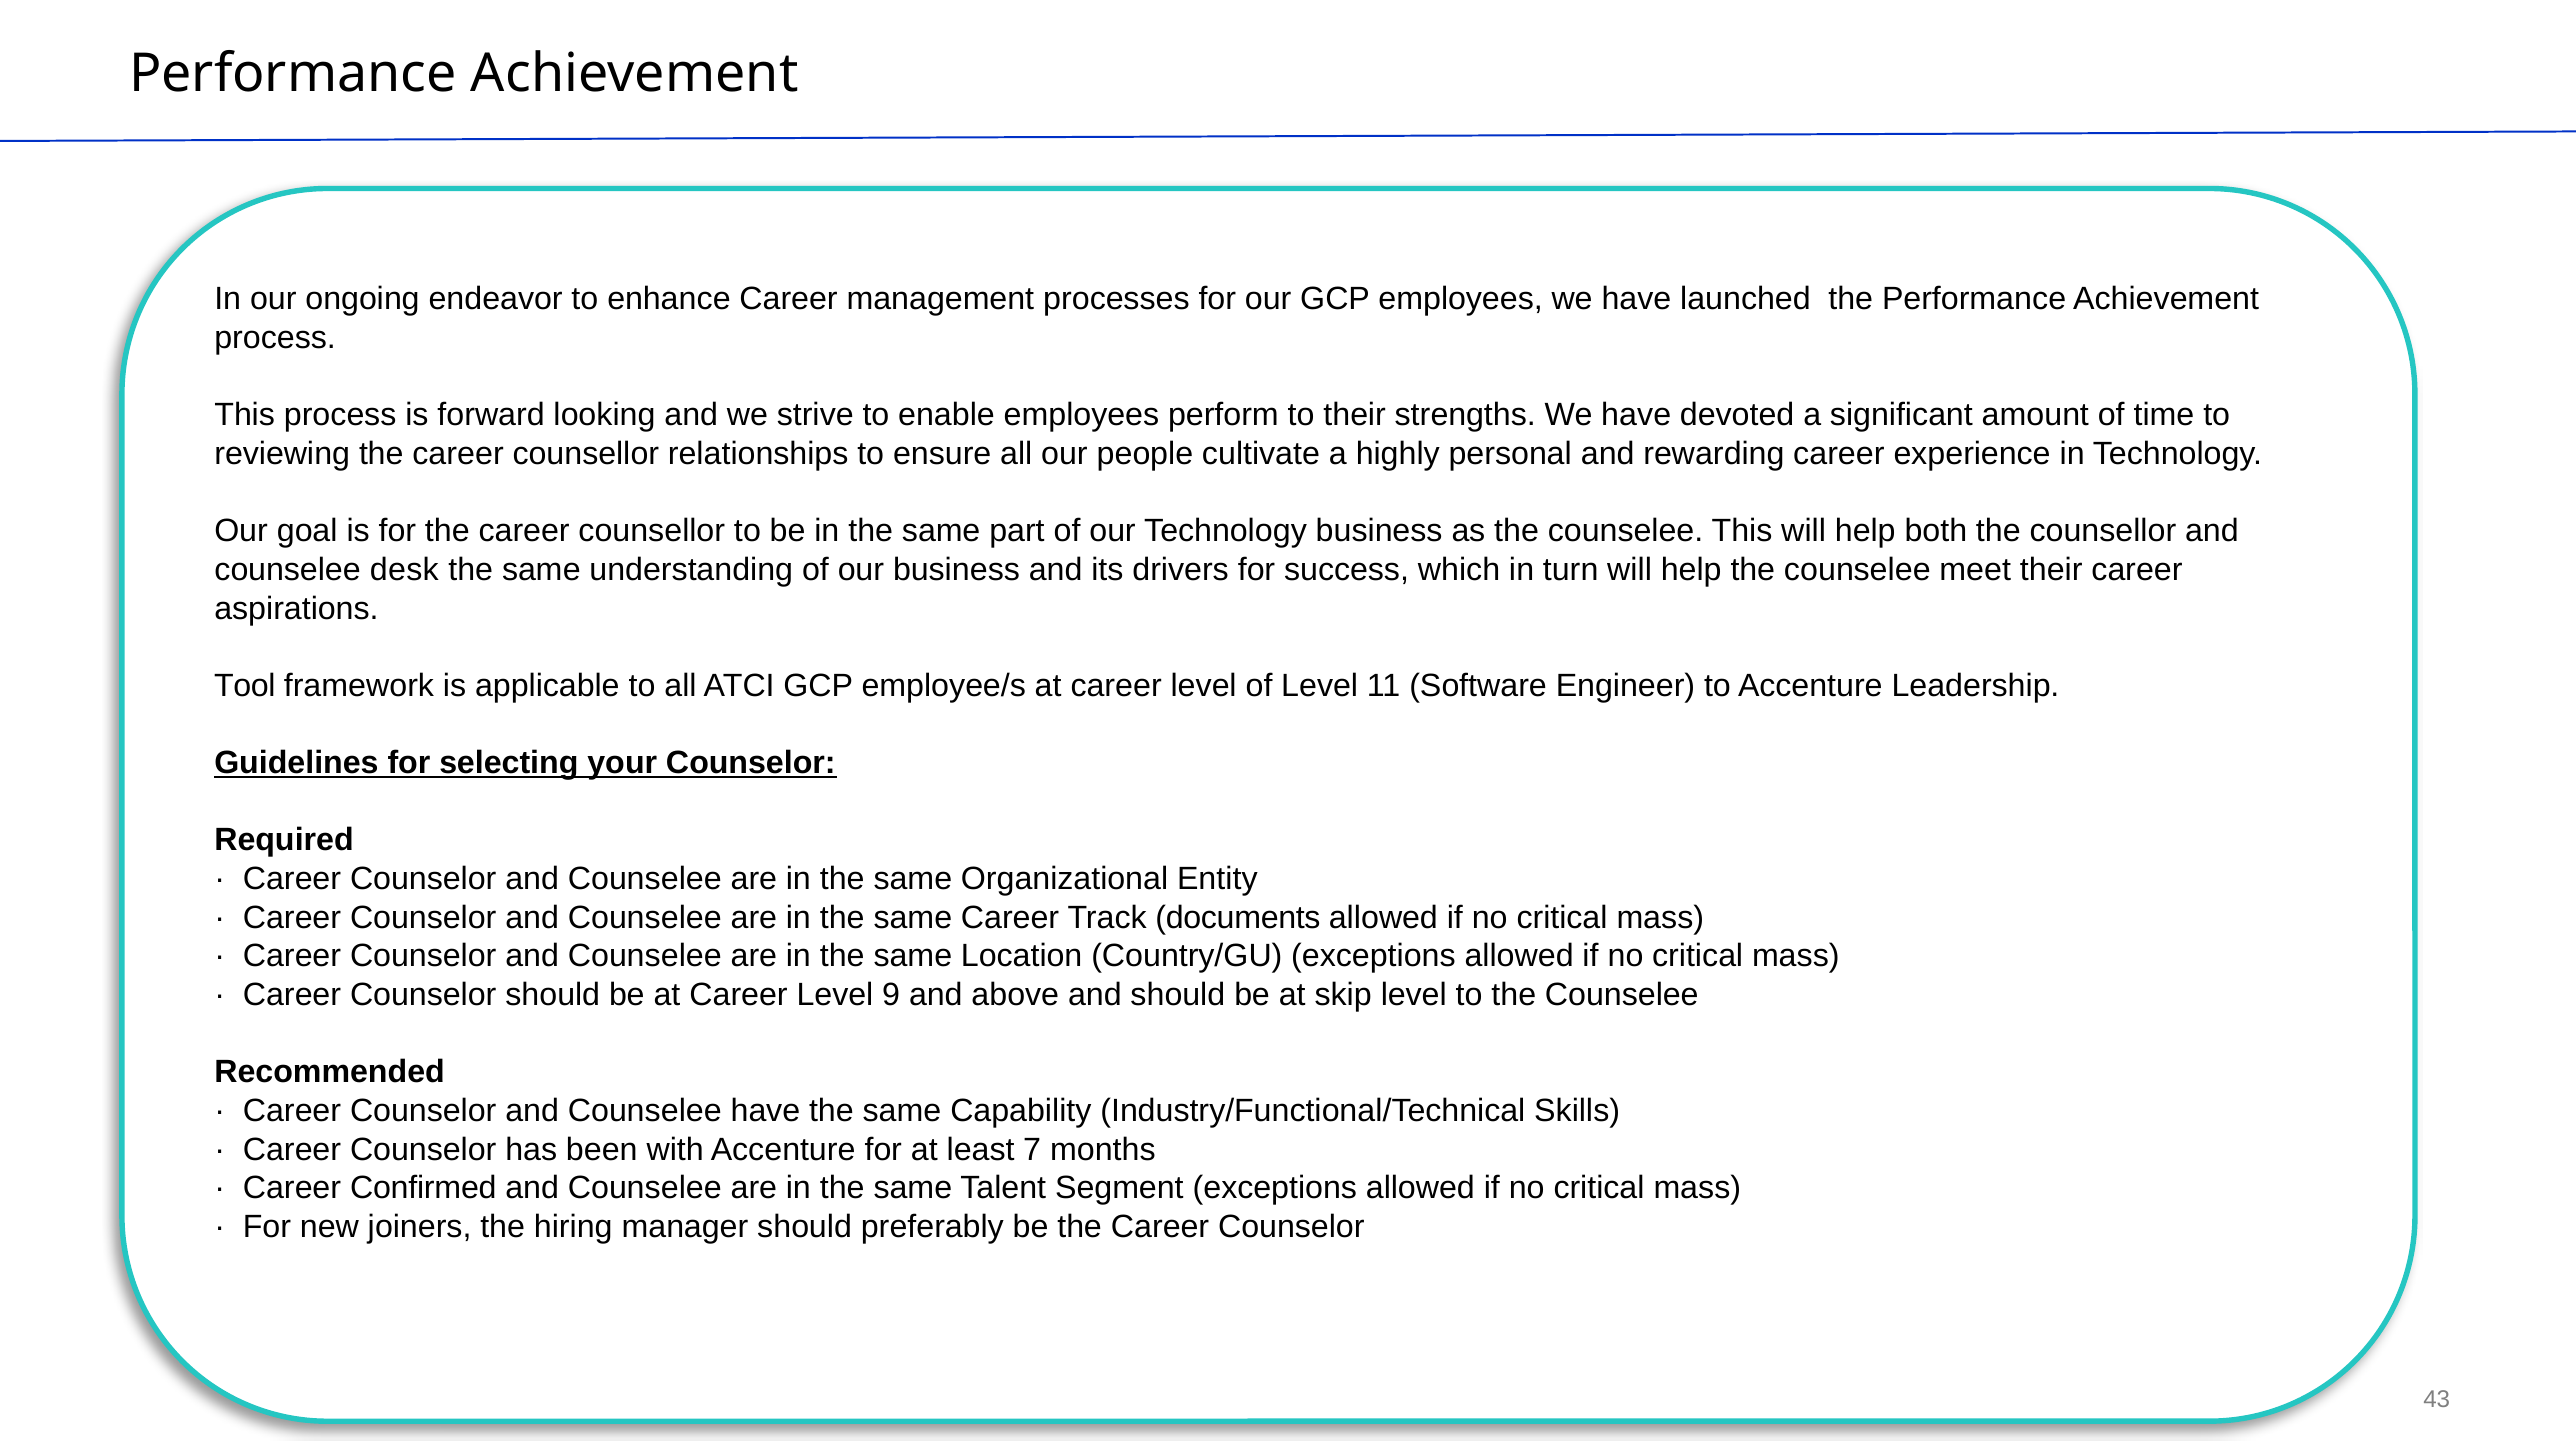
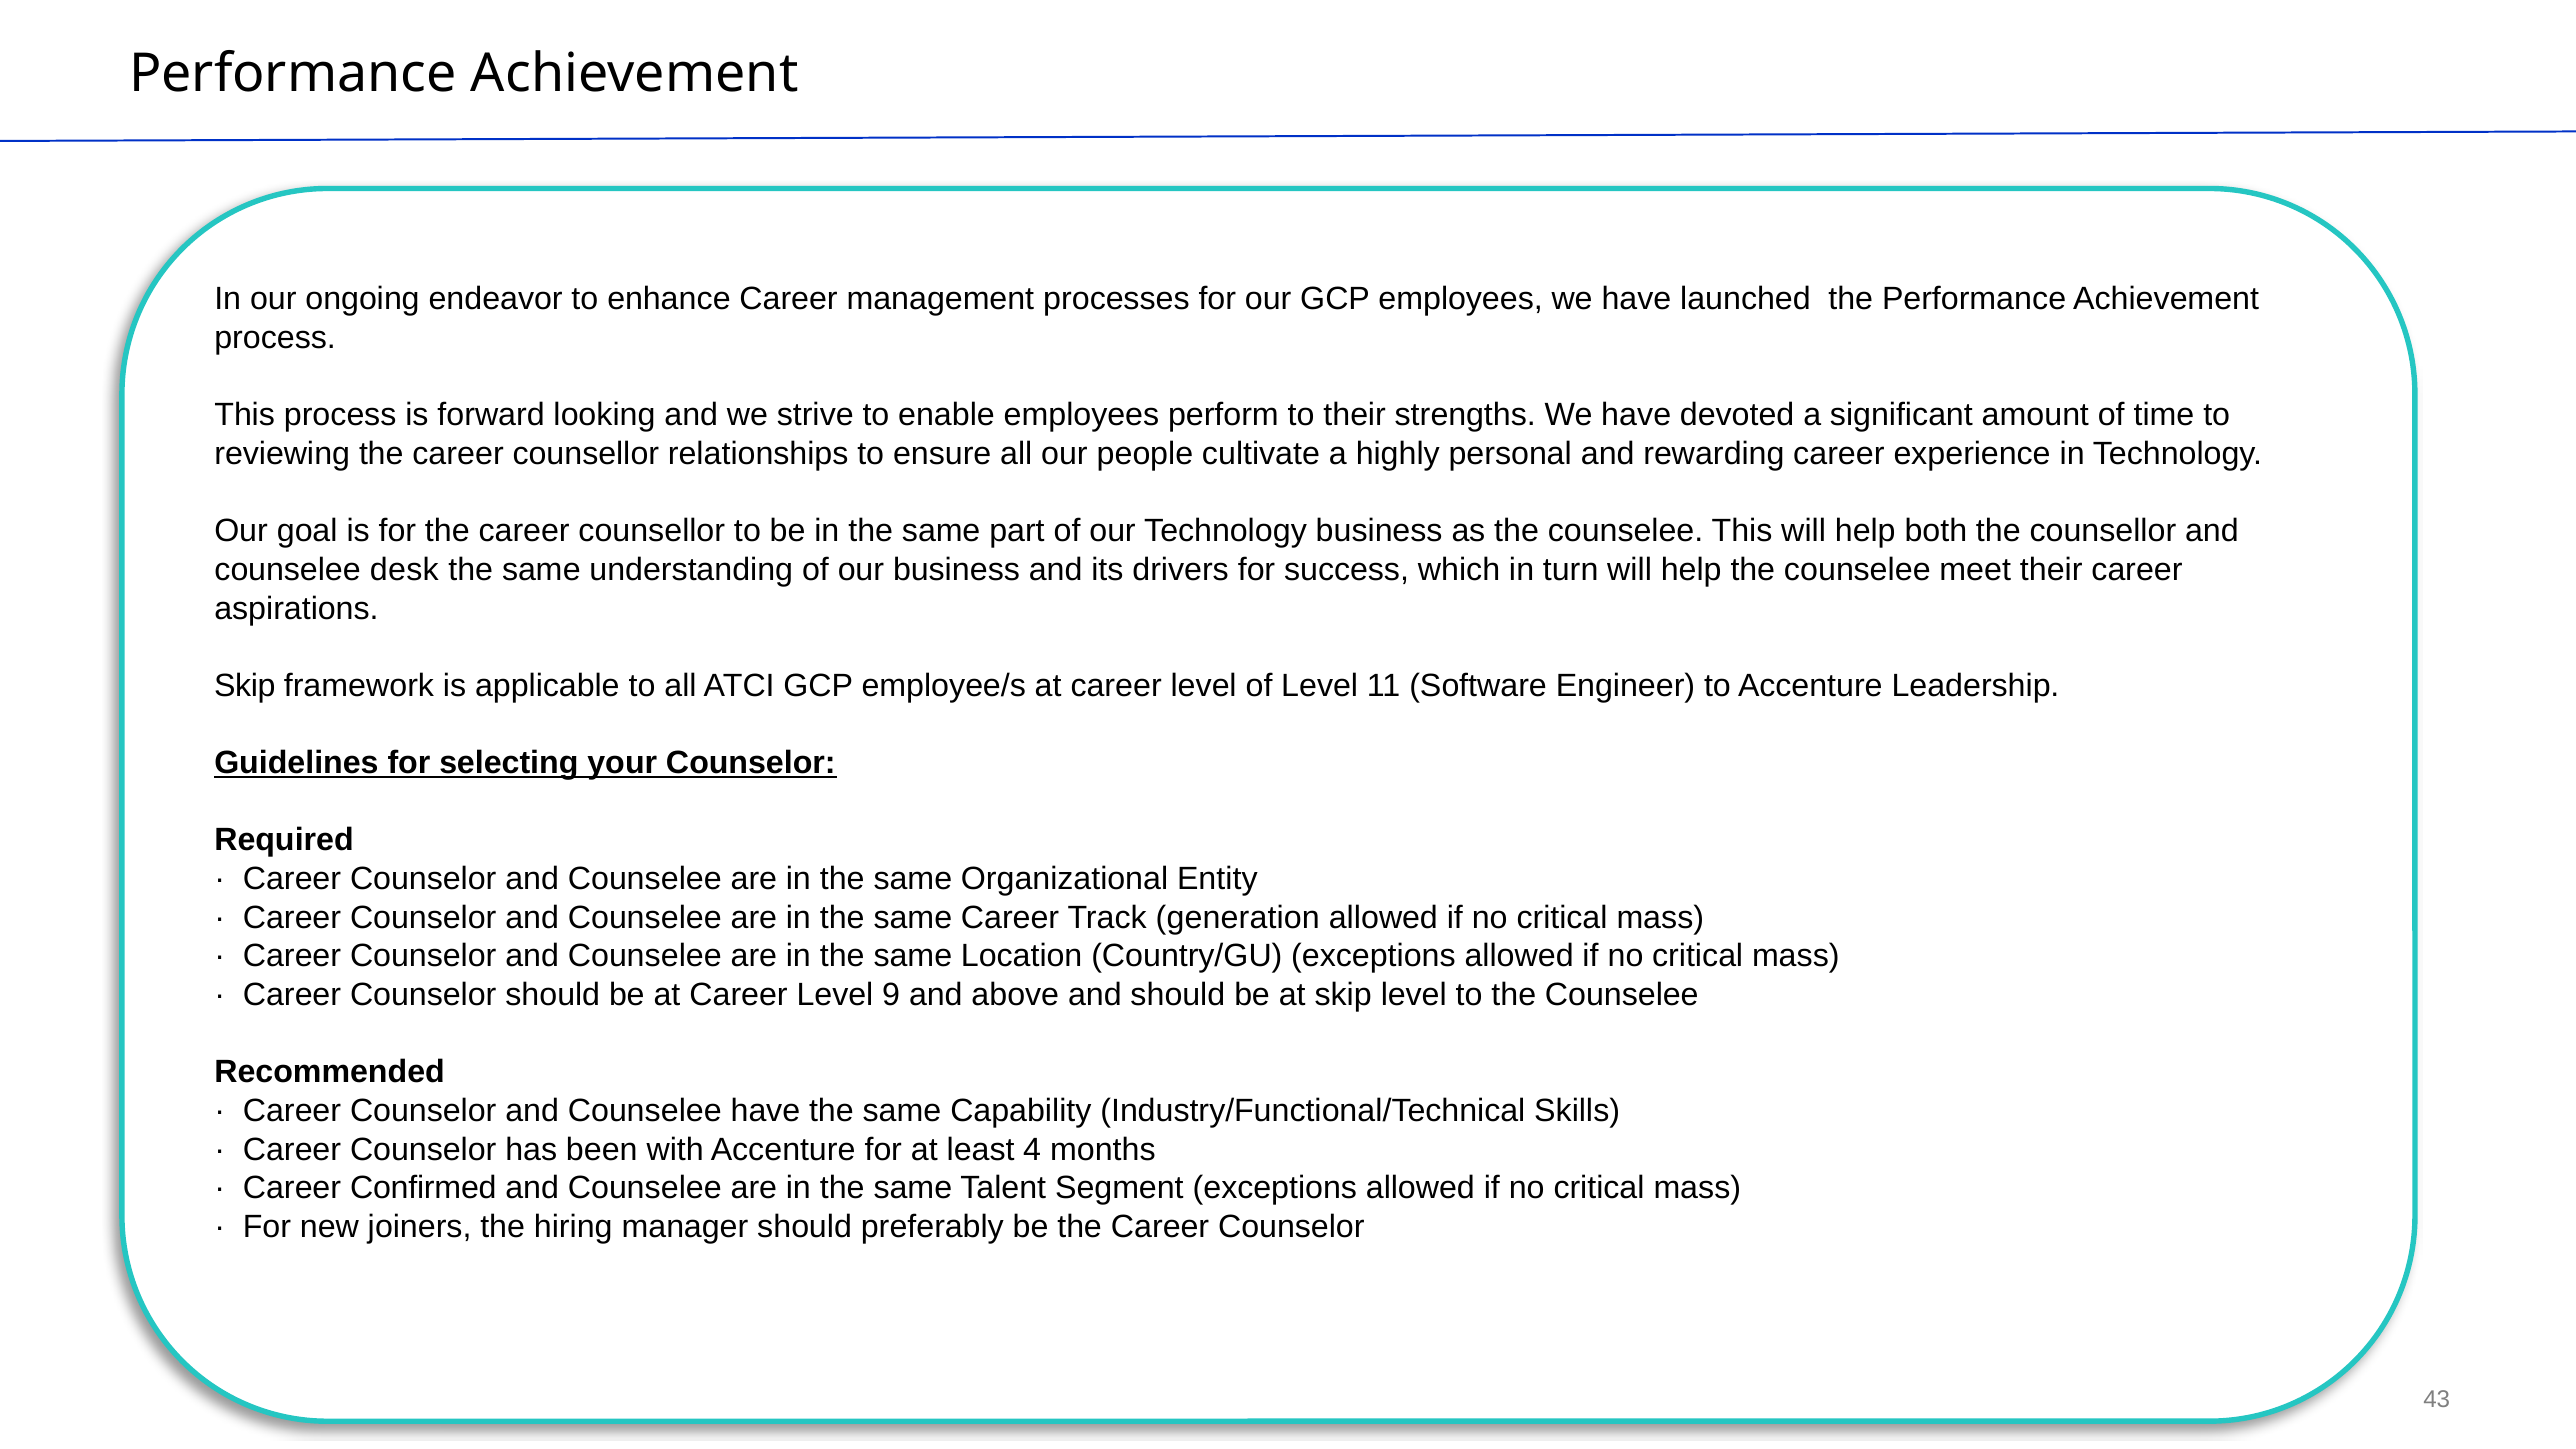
Tool: Tool -> Skip (245, 686)
documents: documents -> generation (1238, 918)
7: 7 -> 4 (1032, 1149)
